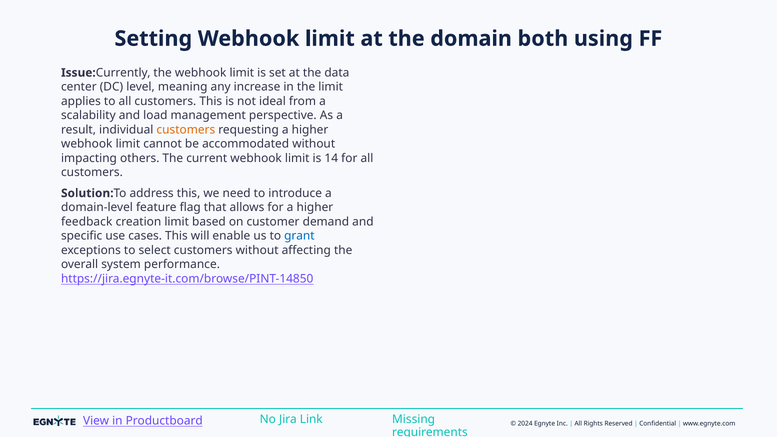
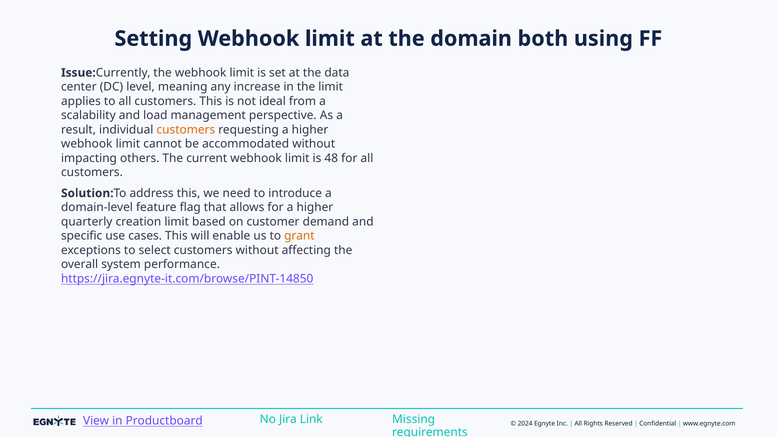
14: 14 -> 48 (331, 158)
feedback: feedback -> quarterly (87, 222)
grant colour: blue -> orange (299, 236)
